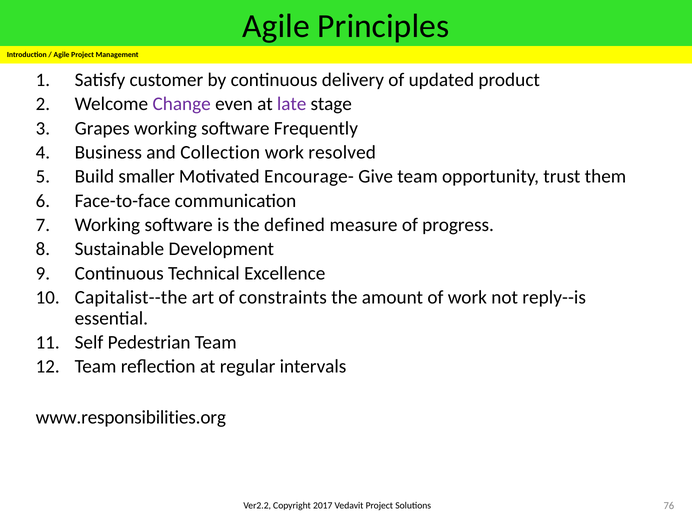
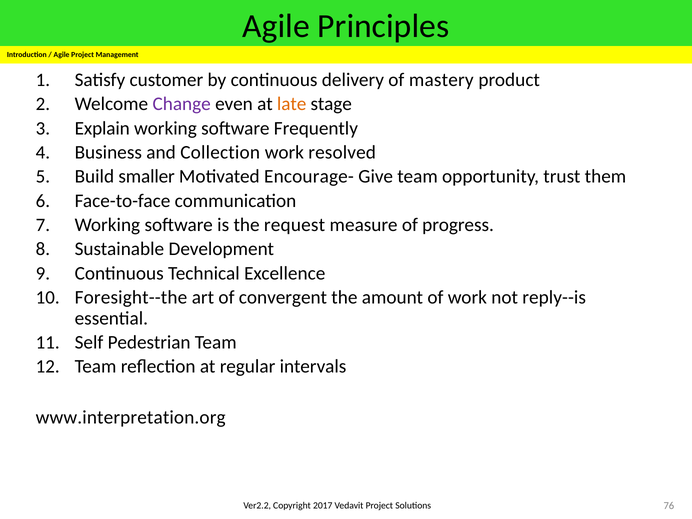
updated: updated -> mastery (441, 80)
late colour: purple -> orange (292, 104)
Grapes: Grapes -> Explain (102, 128)
defined: defined -> request (295, 225)
Capitalist--the: Capitalist--the -> Foresight--the (131, 298)
constraints: constraints -> convergent (283, 298)
www.responsibilities.org: www.responsibilities.org -> www.interpretation.org (131, 417)
